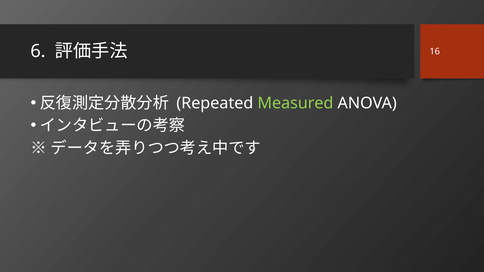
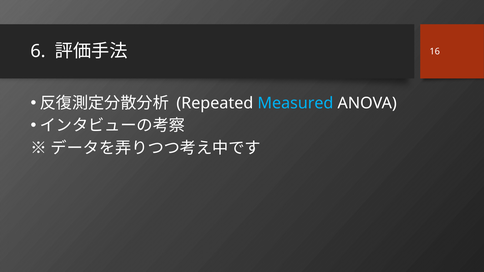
Measured colour: light green -> light blue (295, 103)
